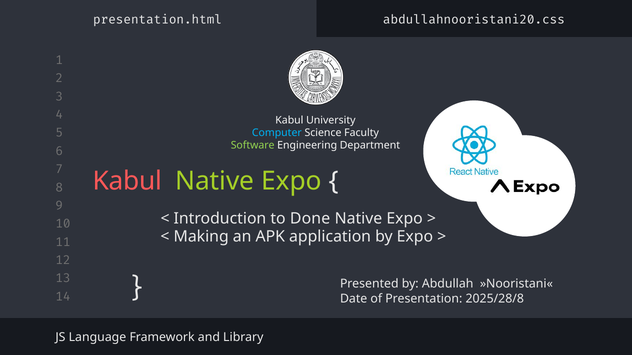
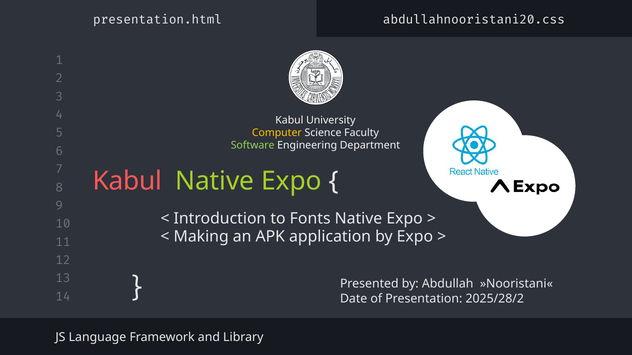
Computer colour: light blue -> yellow (277, 133)
Done: Done -> Fonts (310, 219)
2025/28/8: 2025/28/8 -> 2025/28/2 (495, 299)
